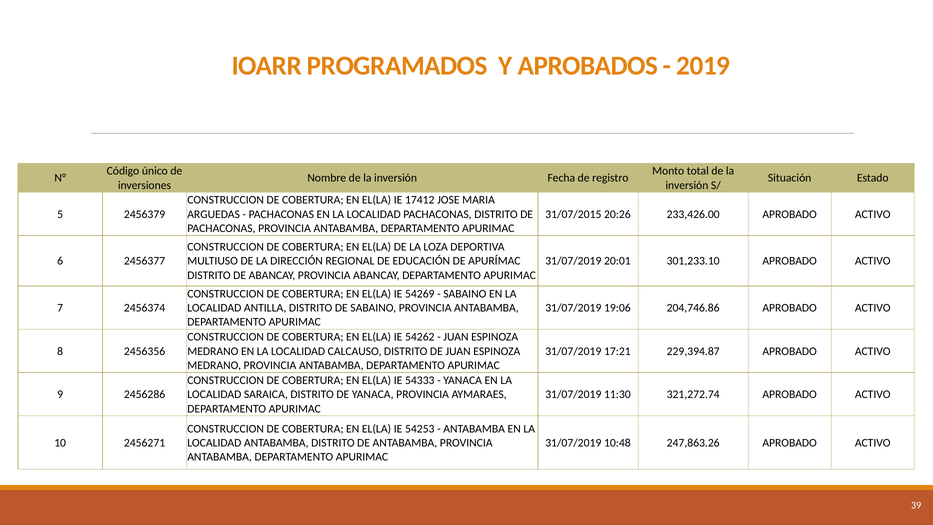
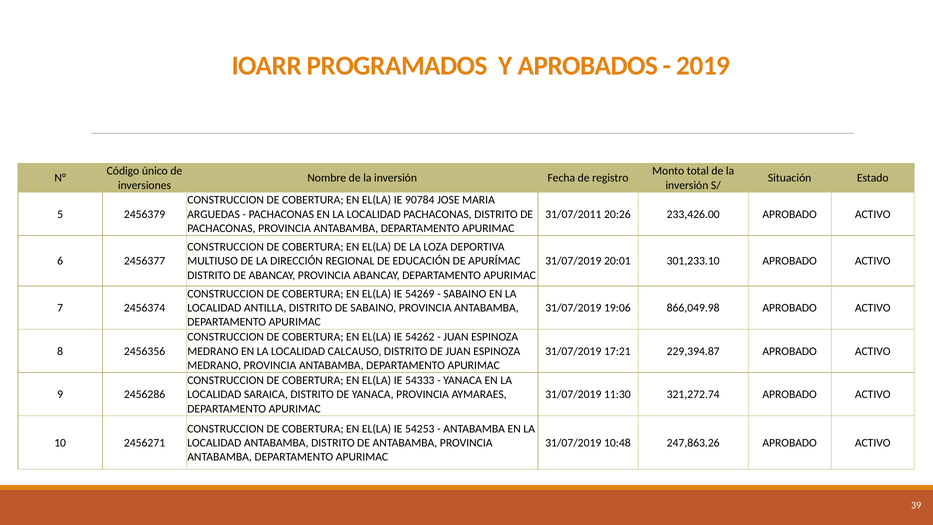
17412: 17412 -> 90784 (420, 200)
31/07/2015: 31/07/2015 -> 31/07/2011 (573, 214)
204,746.86: 204,746.86 -> 866,049.98 (693, 308)
